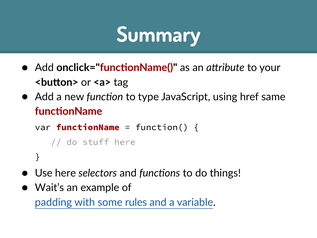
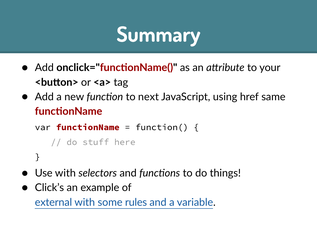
type: type -> next (148, 97)
Use here: here -> with (65, 173)
Wait’s: Wait’s -> Click’s (49, 188)
padding: padding -> external (53, 202)
